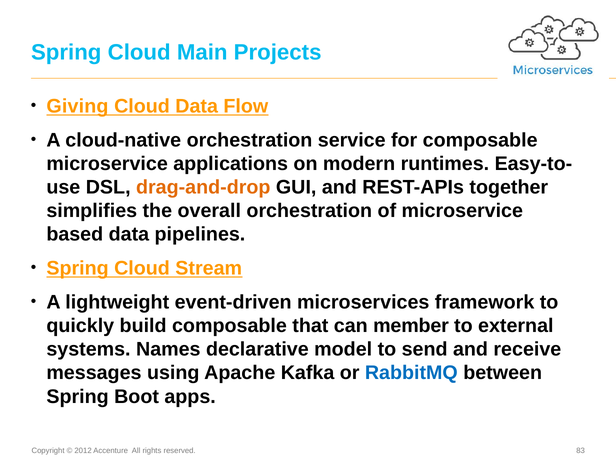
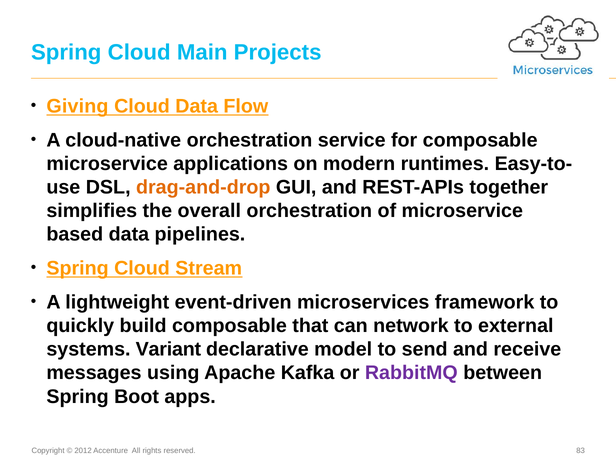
member: member -> network (411, 326)
Names: Names -> Variant (168, 349)
RabbitMQ colour: blue -> purple (411, 373)
